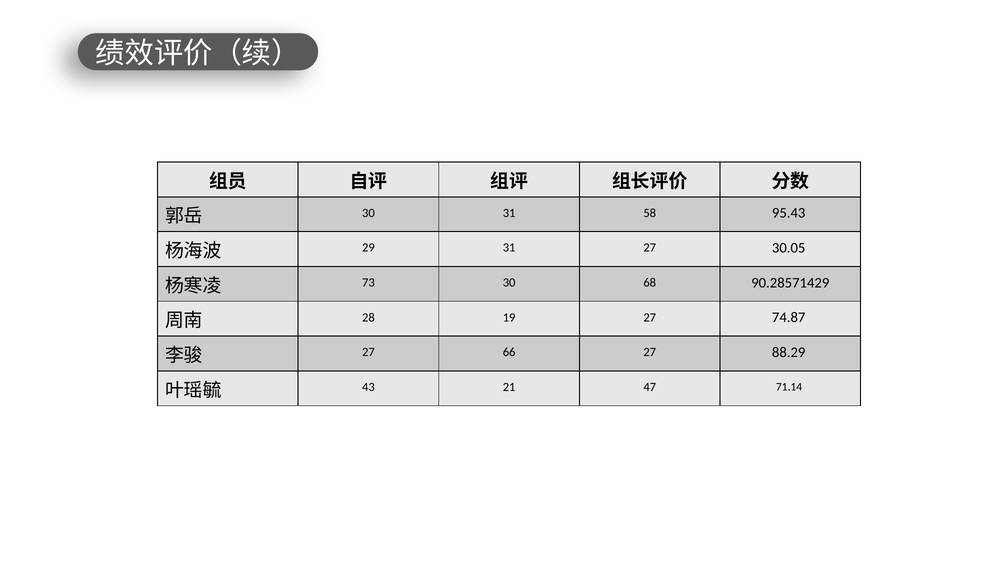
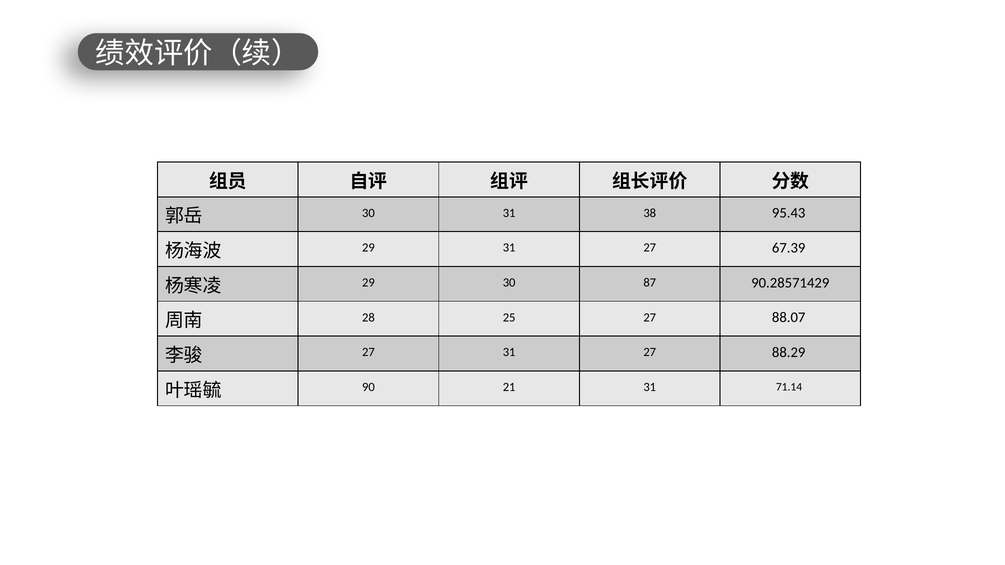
58: 58 -> 38 (650, 213)
30.05: 30.05 -> 67.39 (789, 248)
73: 73 -> 29 (368, 283)
68: 68 -> 87 (650, 283)
19: 19 -> 25 (509, 318)
74.87: 74.87 -> 88.07 (789, 318)
27 66: 66 -> 31 (509, 352)
43: 43 -> 90 (368, 387)
21 47: 47 -> 31 (650, 387)
